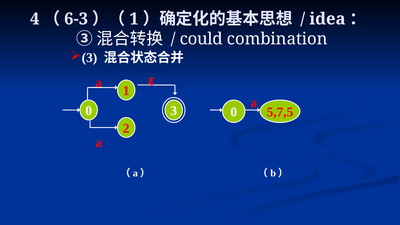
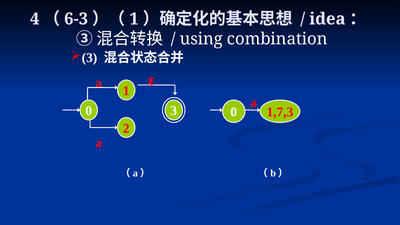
could: could -> using (201, 39)
5,7,5: 5,7,5 -> 1,7,3 (280, 112)
